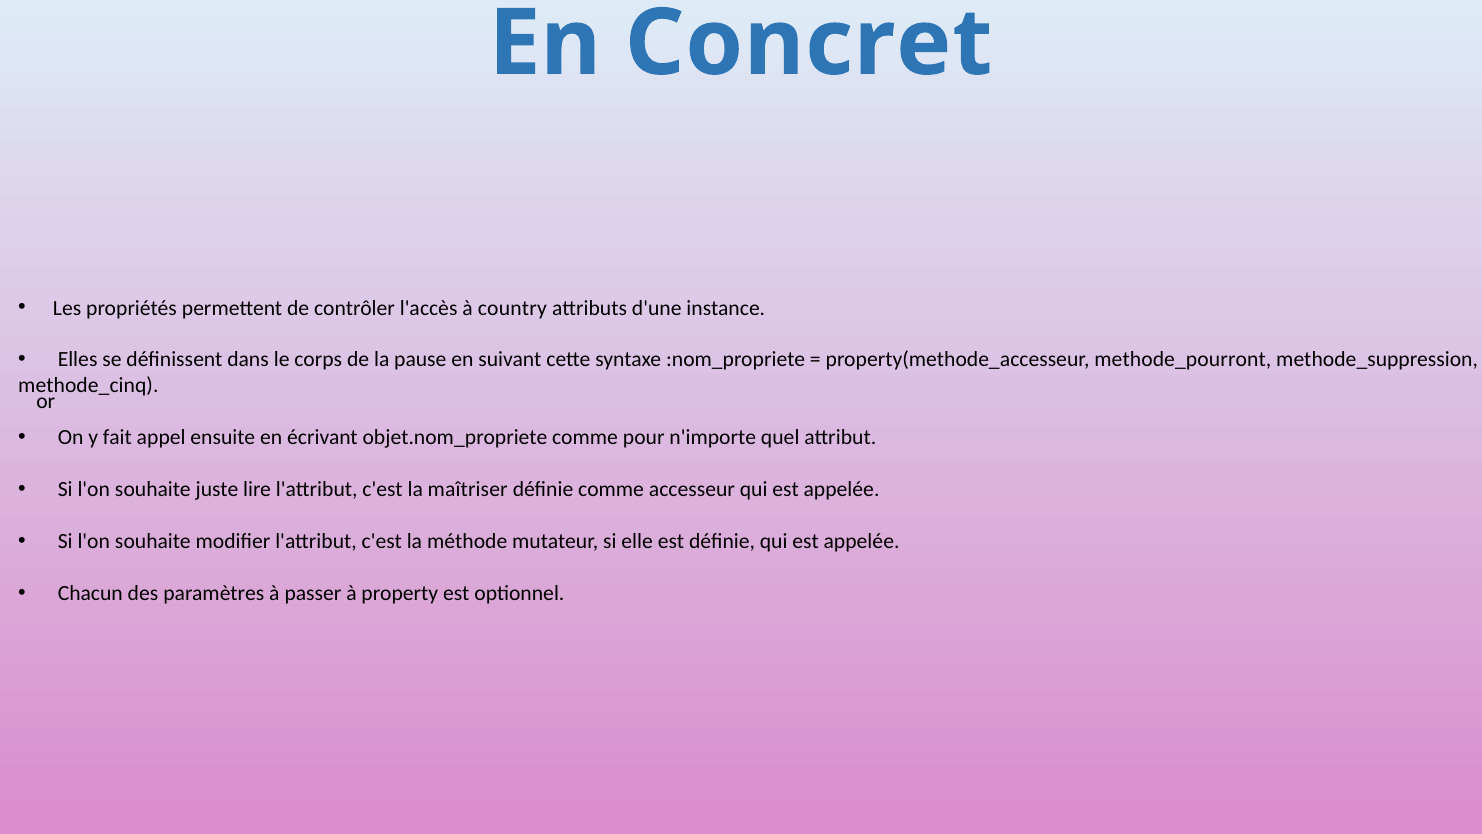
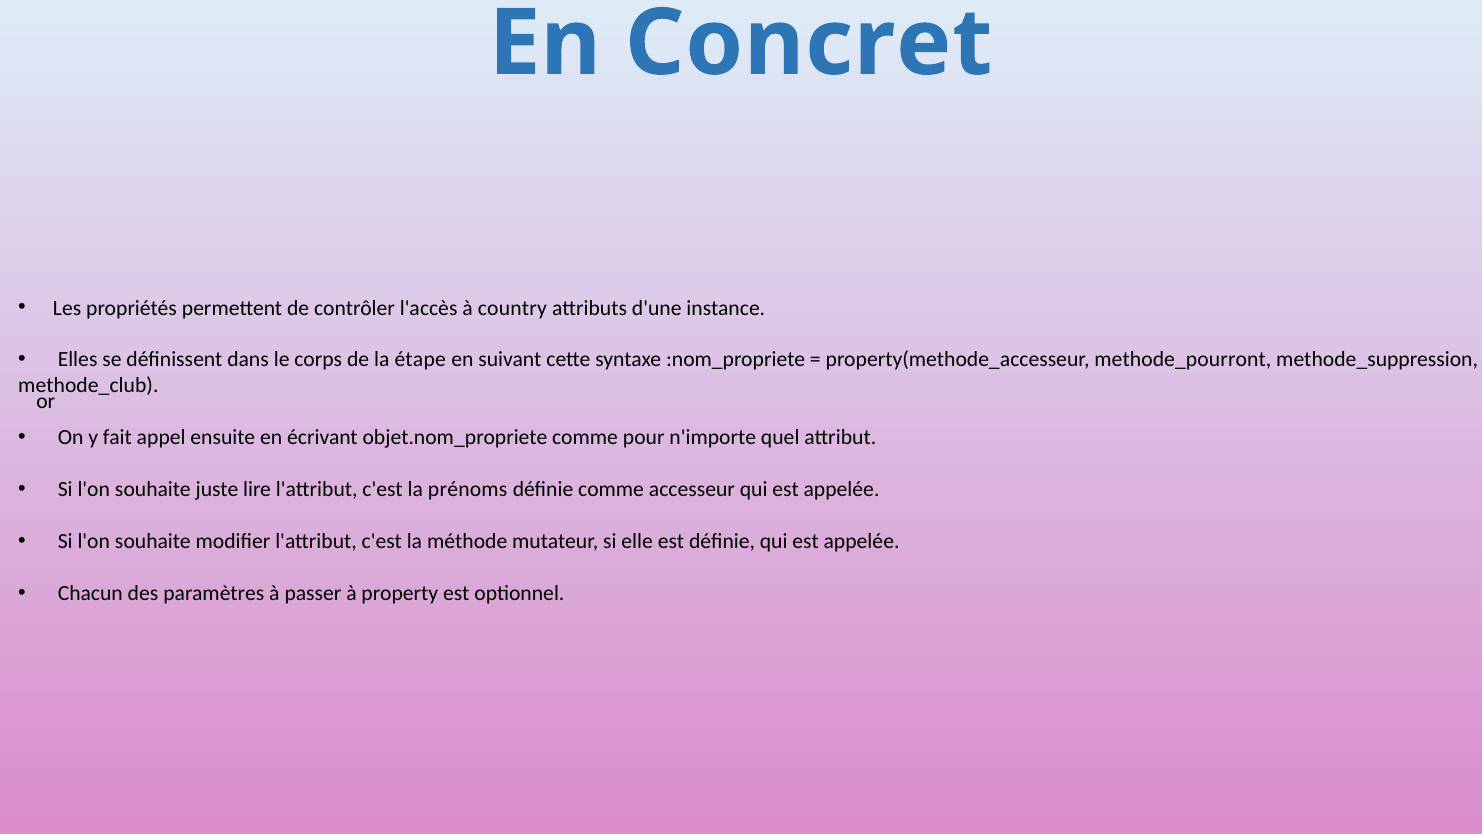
pause: pause -> étape (420, 360)
methode_cinq: methode_cinq -> methode_club (88, 386)
maîtriser: maîtriser -> prénoms (468, 489)
